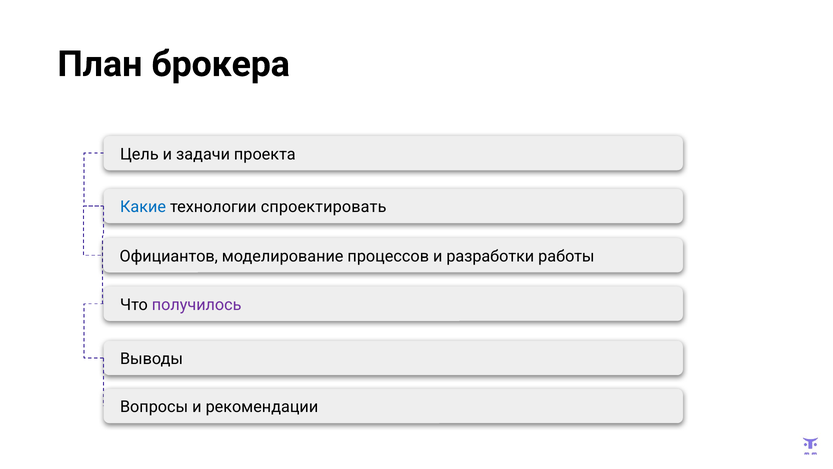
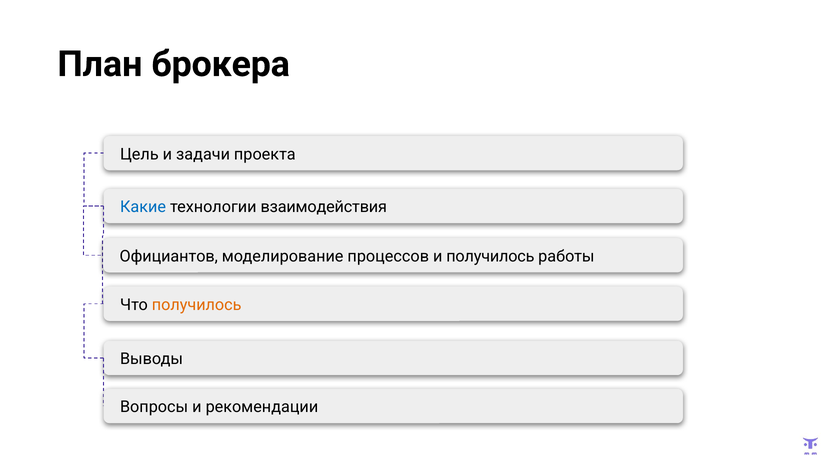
спроектировать: спроектировать -> взаимодействия (324, 207)
и разработки: разработки -> получилось (490, 256)
получилось colour: purple -> orange (197, 305)
